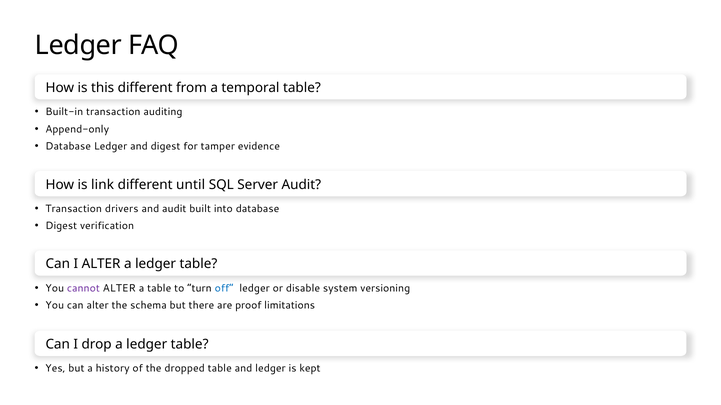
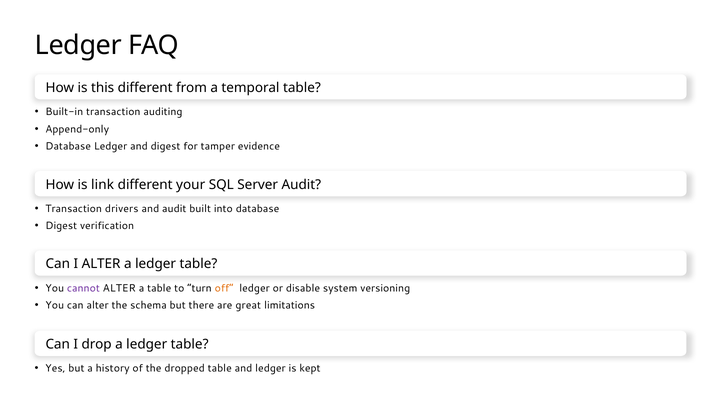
until: until -> your (191, 185)
off colour: blue -> orange (224, 289)
proof: proof -> great (248, 306)
